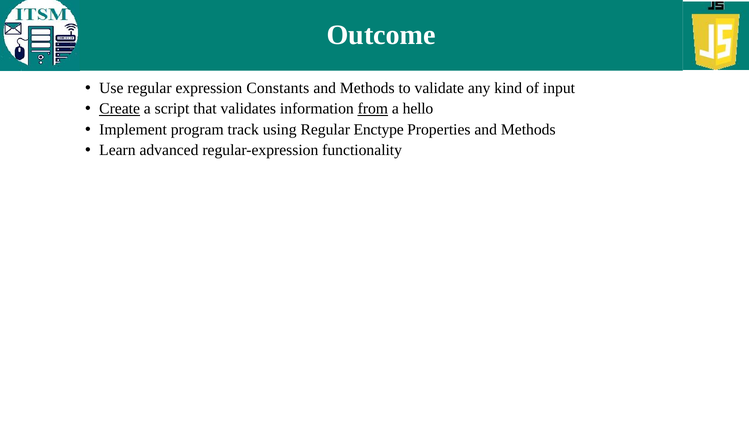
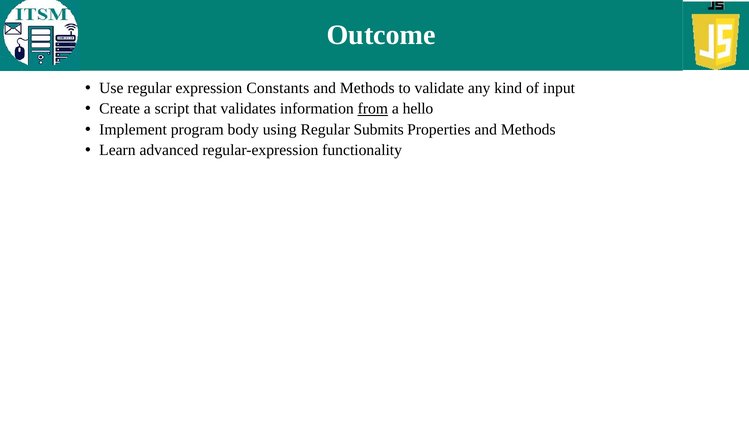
Create underline: present -> none (120, 109)
track: track -> body (243, 130)
Enctype: Enctype -> Submits (379, 130)
